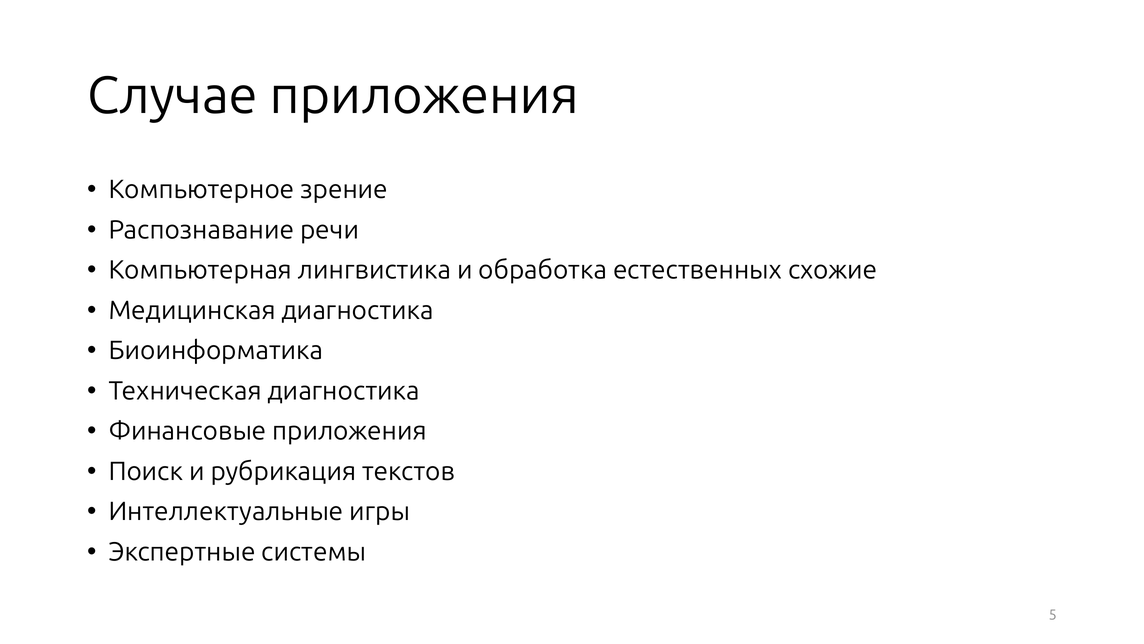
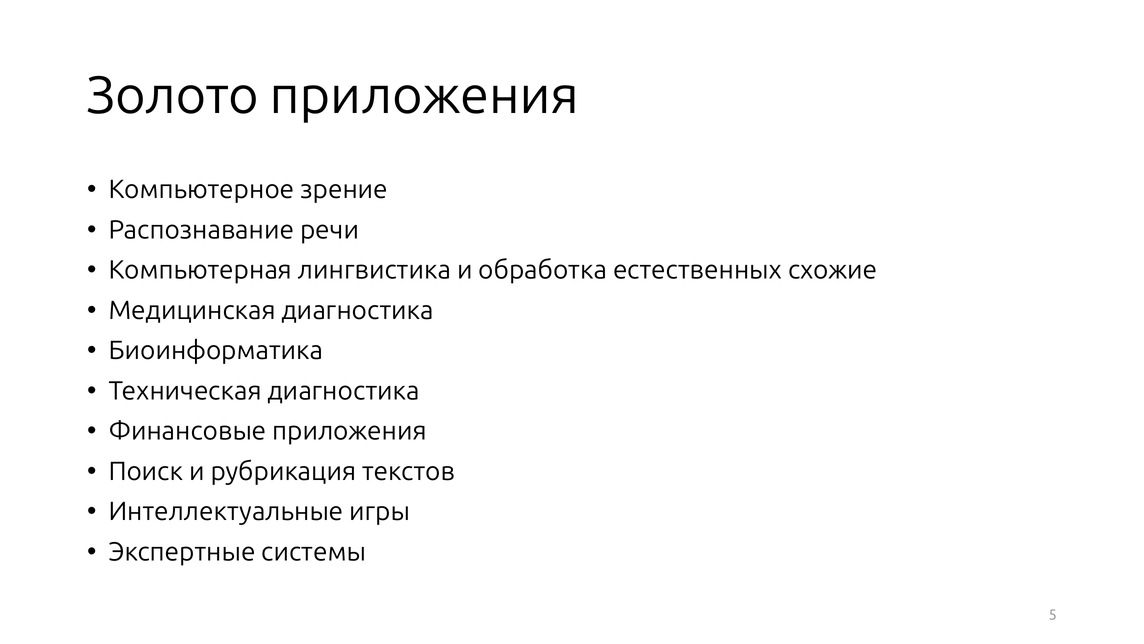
Случае: Случае -> Золото (173, 96)
